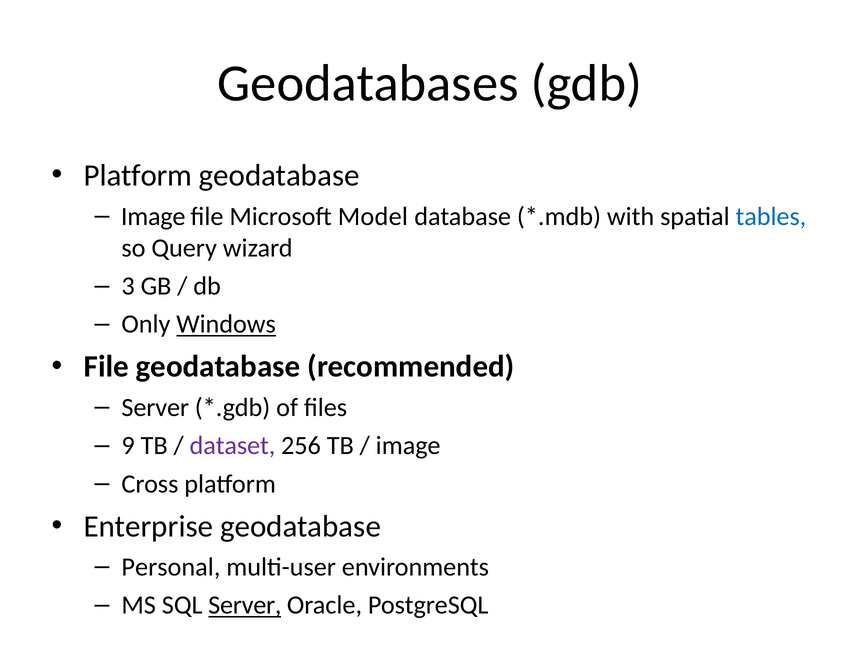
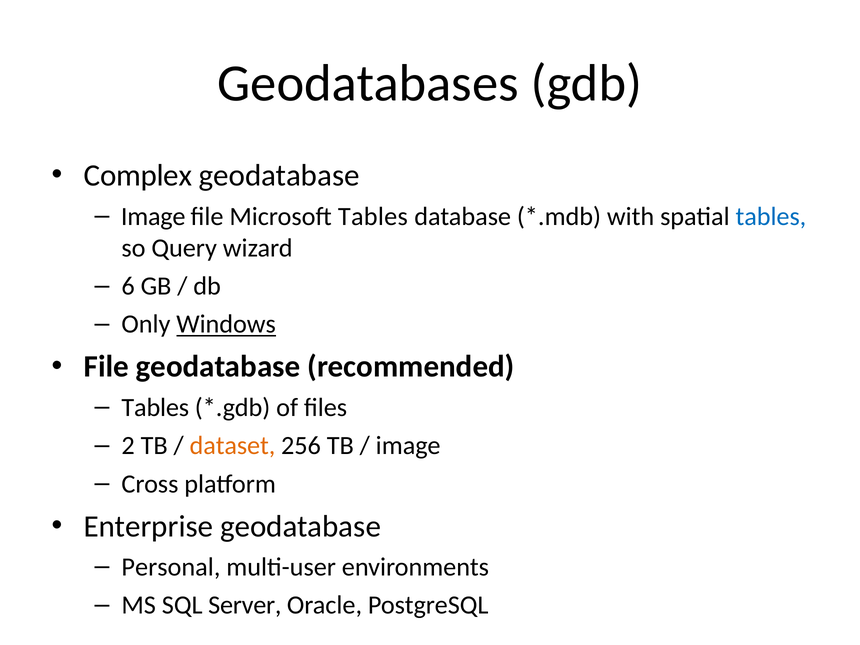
Platform: Platform -> Complex (138, 176)
Microsoft Model: Model -> Tables (373, 216)
3: 3 -> 6 (128, 286)
Server: Server -> Tables (155, 407)
9: 9 -> 2 (128, 446)
dataset colour: purple -> orange (232, 446)
Server underline: present -> none (245, 605)
